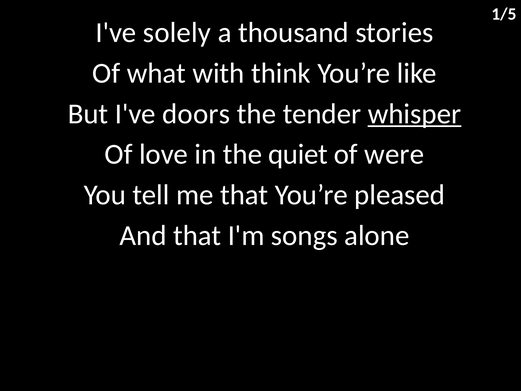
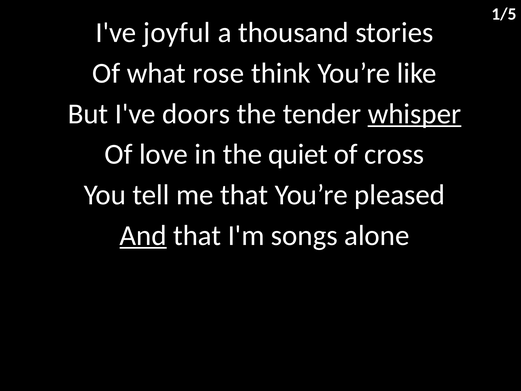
solely: solely -> joyful (177, 33)
with: with -> rose (218, 73)
were: were -> cross (394, 154)
And underline: none -> present (143, 235)
